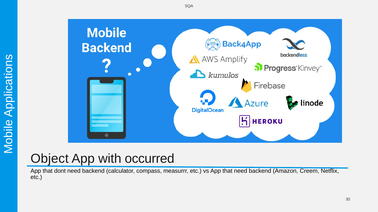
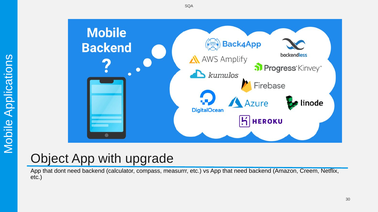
occurred: occurred -> upgrade (149, 159)
